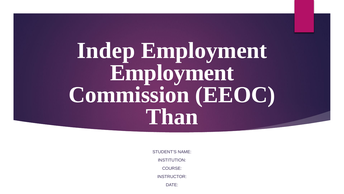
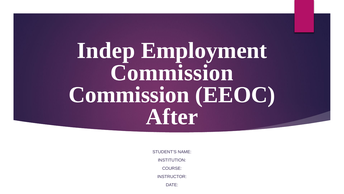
Employment: Employment -> Commission (172, 72)
Than: Than -> After (172, 117)
